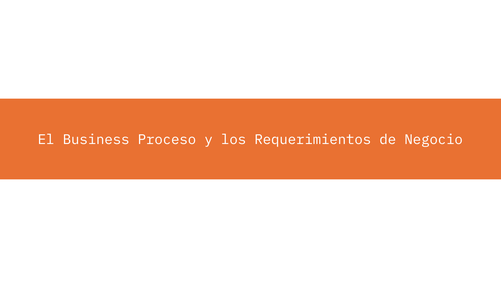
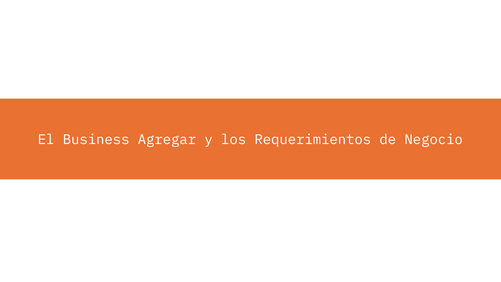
Proceso: Proceso -> Agregar (167, 139)
